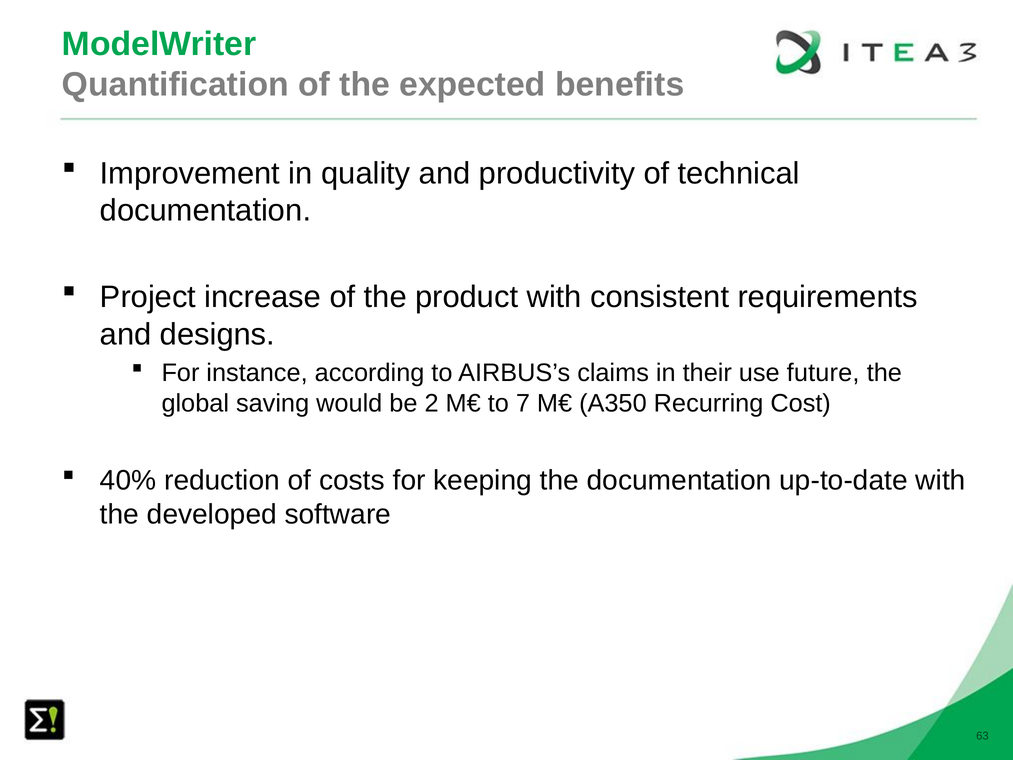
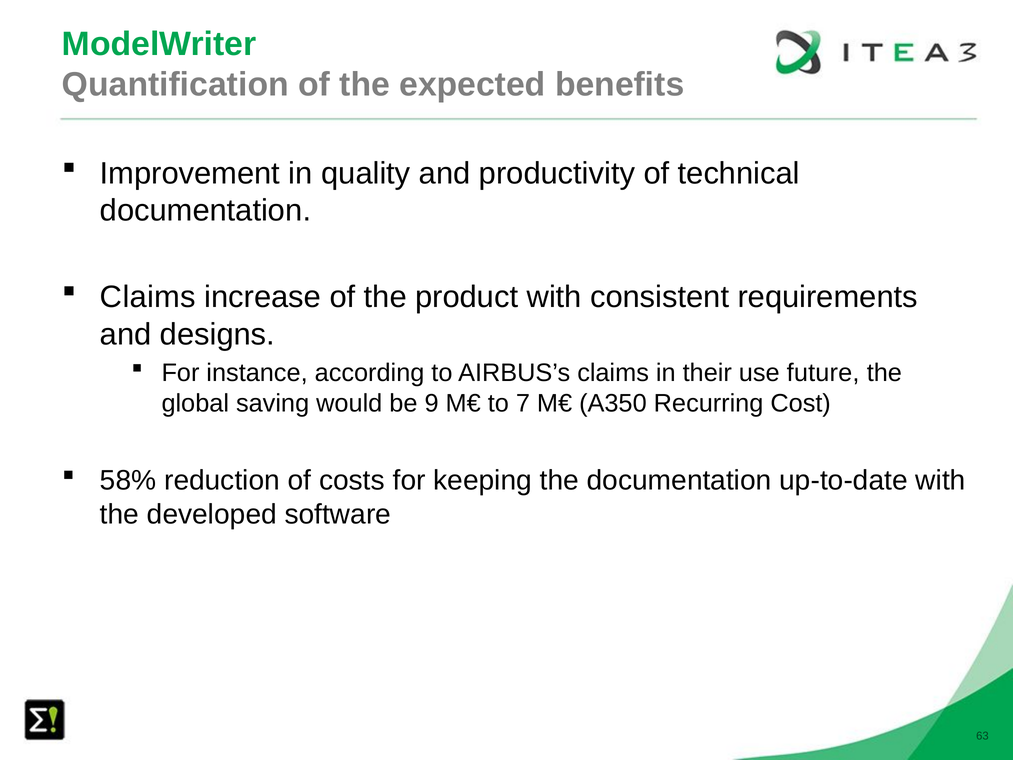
Project: Project -> Claims (148, 297)
2: 2 -> 9 (432, 403)
40%: 40% -> 58% (128, 480)
